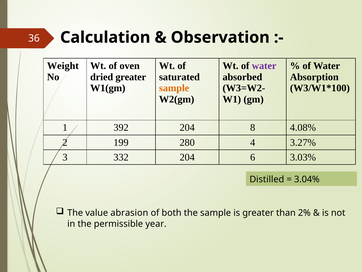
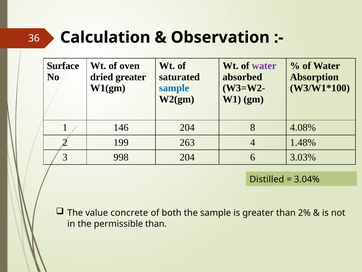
Weight: Weight -> Surface (63, 66)
sample colour: orange -> blue (174, 88)
392: 392 -> 146 (121, 127)
280: 280 -> 263 (187, 142)
3.27%: 3.27% -> 1.48% (303, 142)
332: 332 -> 998 (121, 157)
abrasion: abrasion -> concrete (129, 213)
permissible year: year -> than (156, 223)
